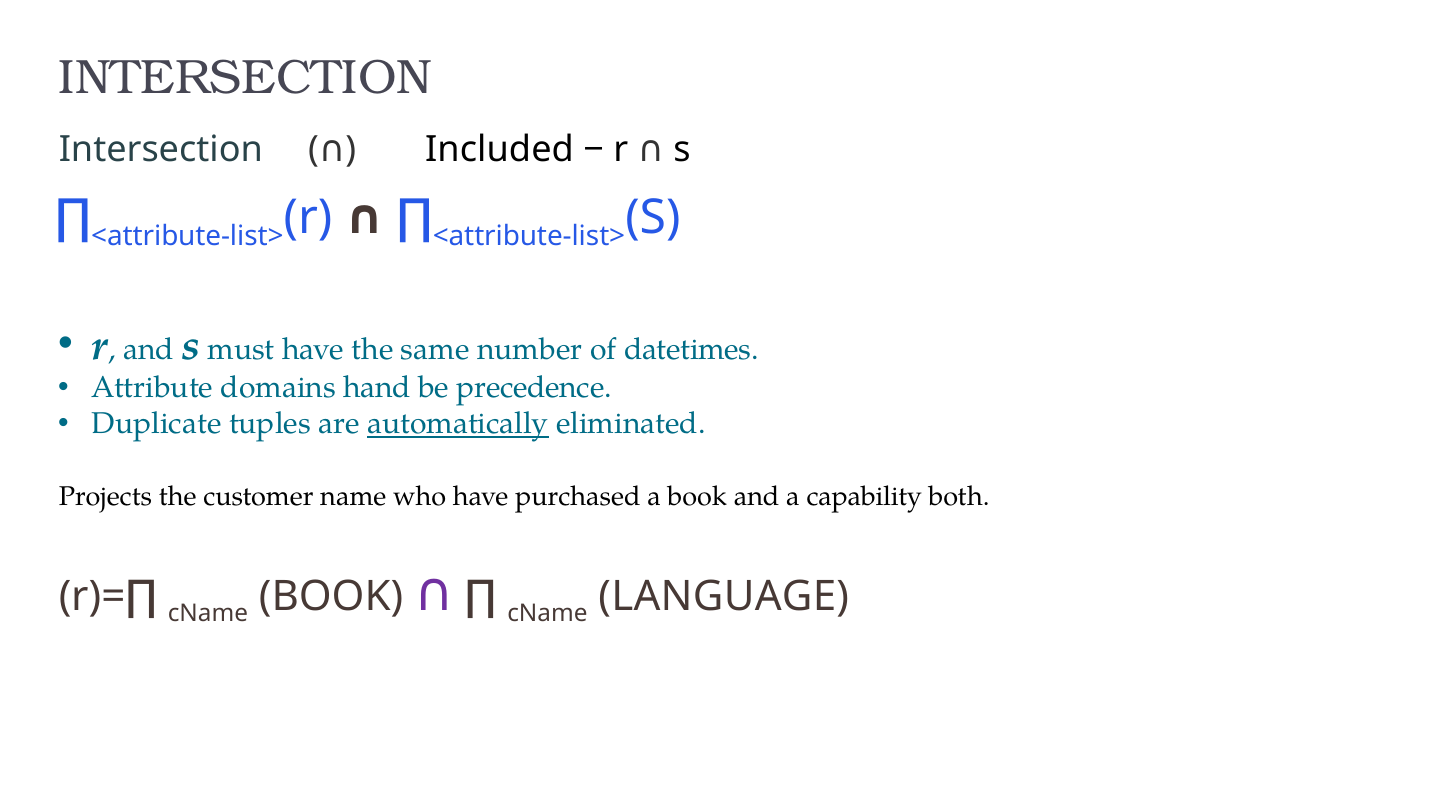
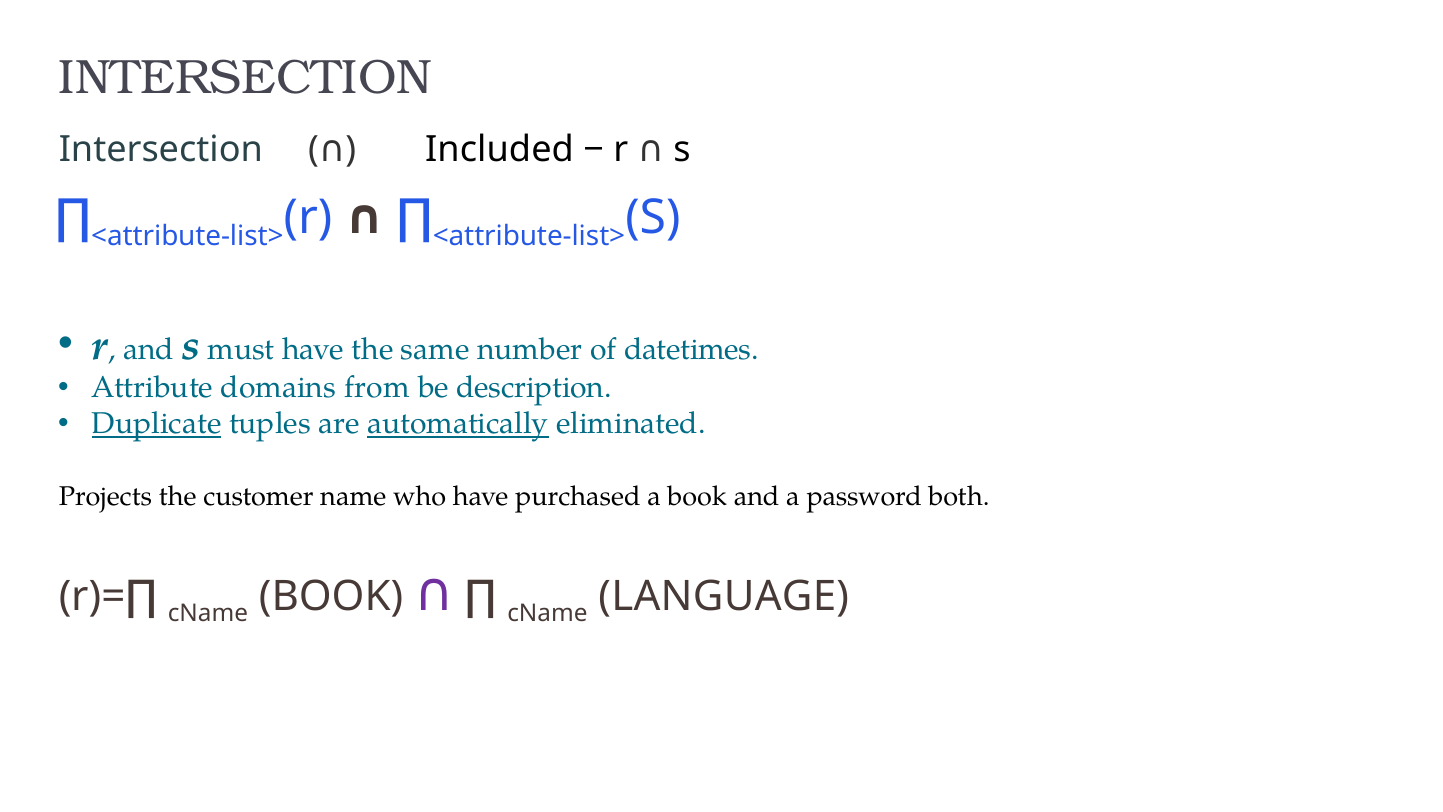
hand: hand -> from (377, 388)
precedence: precedence -> description (534, 388)
Duplicate underline: none -> present (157, 424)
capability: capability -> password (864, 496)
